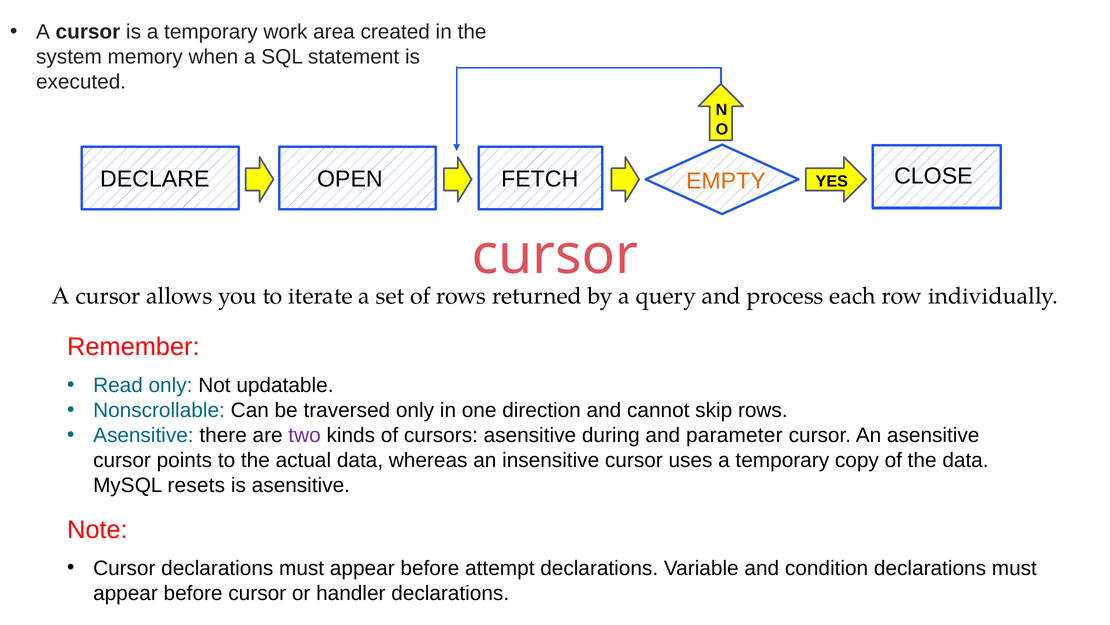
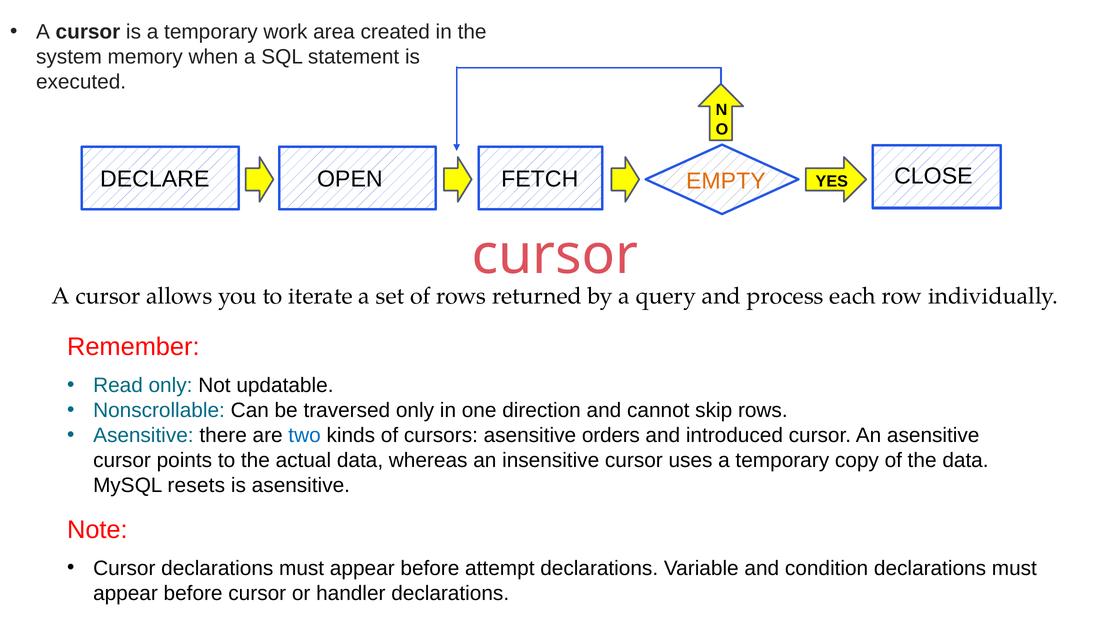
two colour: purple -> blue (305, 435)
during: during -> orders (611, 435)
parameter: parameter -> introduced (734, 435)
